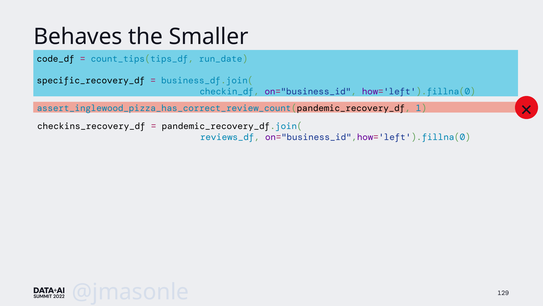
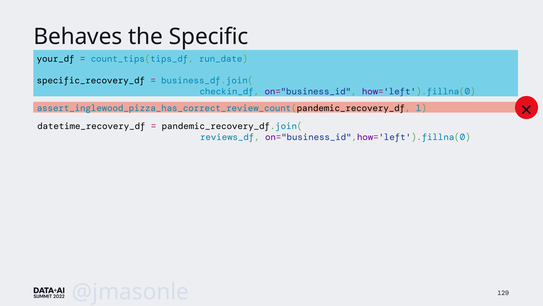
Smaller: Smaller -> Specific (209, 37)
code_df: code_df -> your_df (56, 59)
checkins_recovery_df: checkins_recovery_df -> datetime_recovery_df (91, 126)
